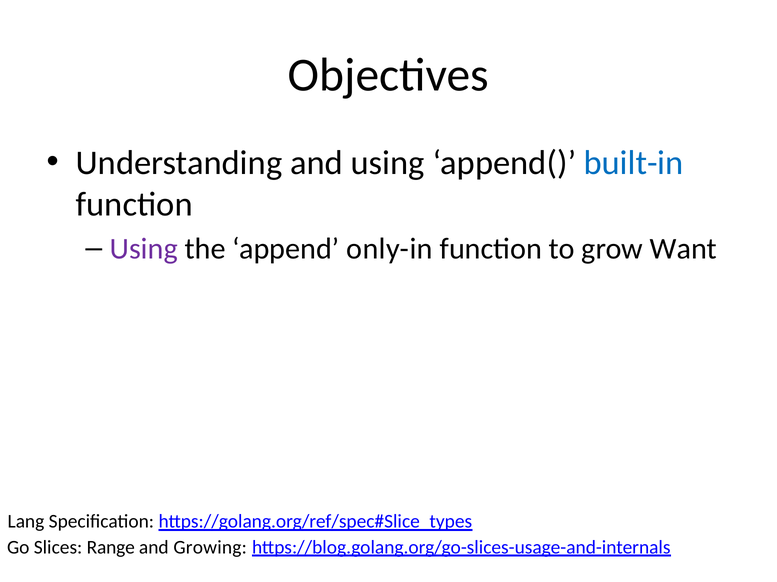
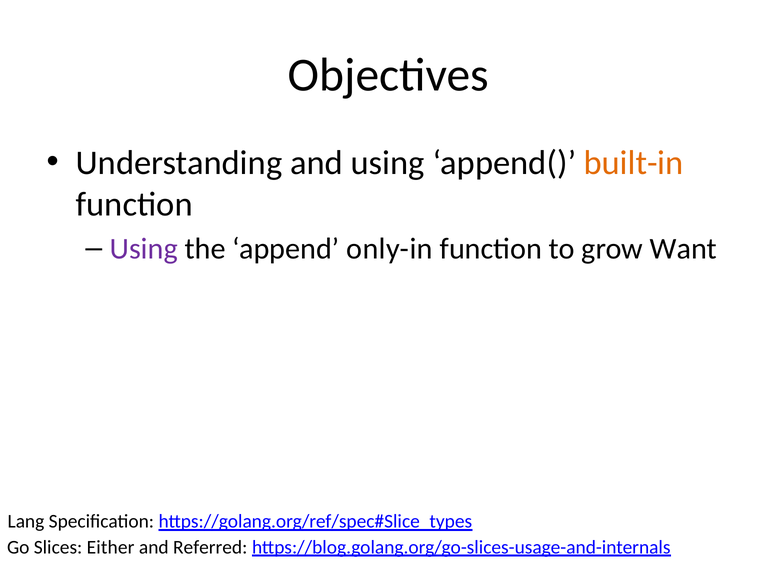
built-in colour: blue -> orange (634, 163)
Range: Range -> Either (111, 548)
Growing: Growing -> Referred (210, 548)
